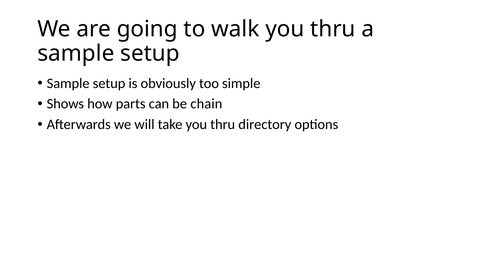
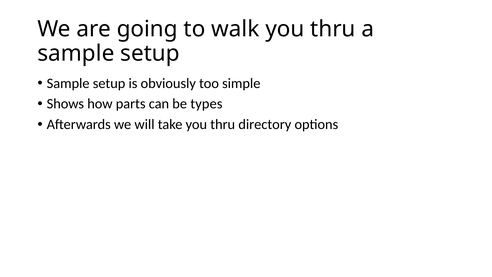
chain: chain -> types (206, 104)
